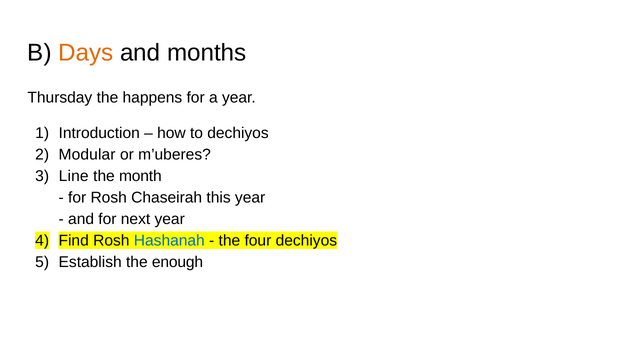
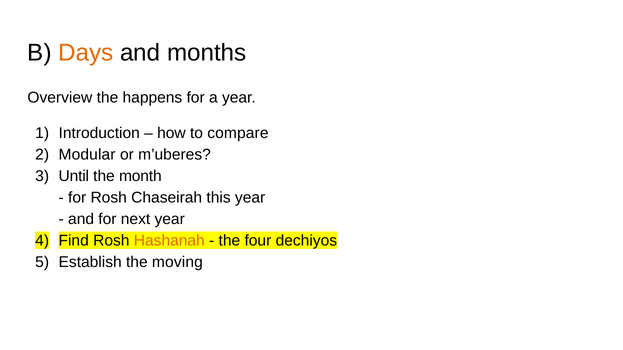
Thursday: Thursday -> Overview (60, 98)
to dechiyos: dechiyos -> compare (238, 133)
Line: Line -> Until (74, 176)
Hashanah colour: blue -> orange (169, 241)
enough: enough -> moving (177, 262)
